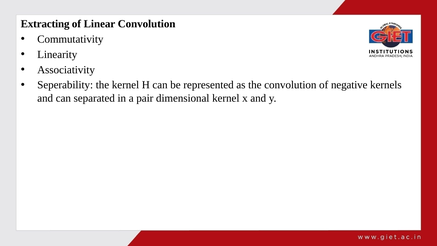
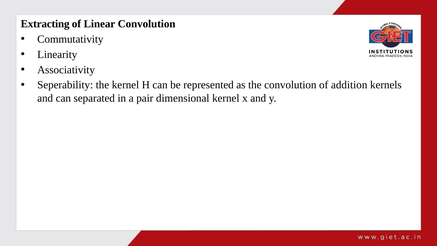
negative: negative -> addition (349, 85)
